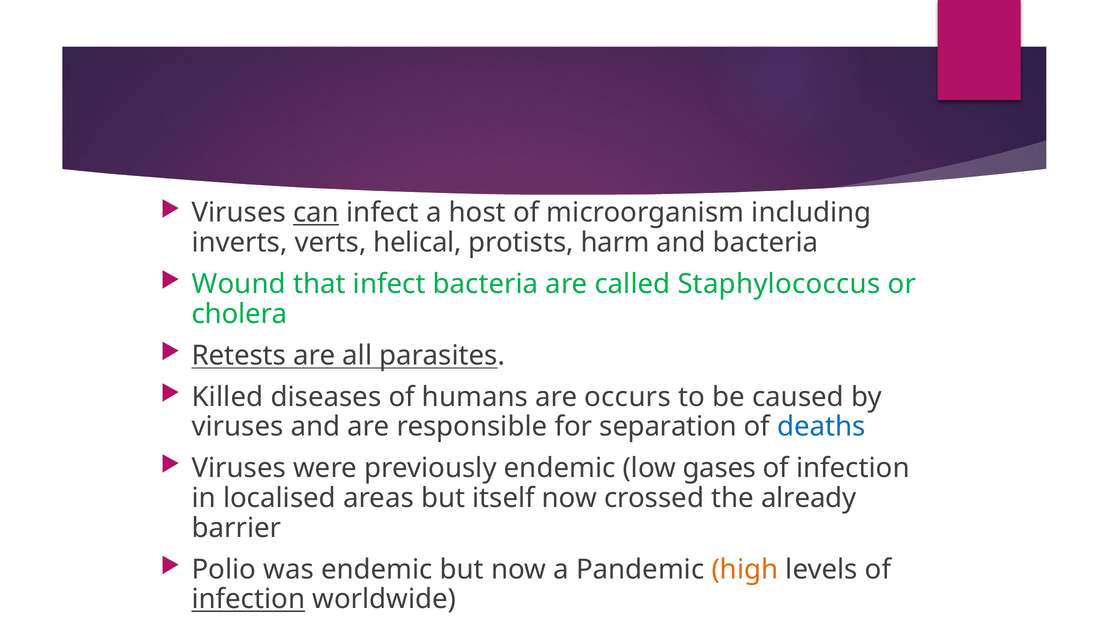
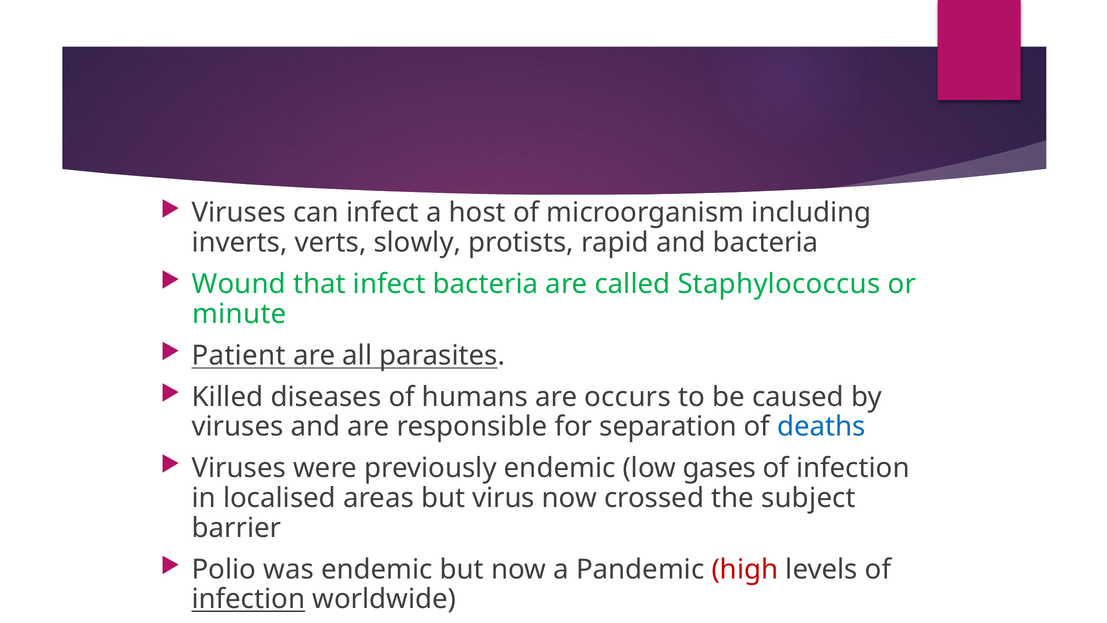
can underline: present -> none (316, 213)
helical: helical -> slowly (417, 243)
harm: harm -> rapid (615, 243)
cholera: cholera -> minute (239, 314)
Retests: Retests -> Patient (239, 355)
itself: itself -> virus (504, 498)
already: already -> subject (809, 498)
high colour: orange -> red (745, 569)
